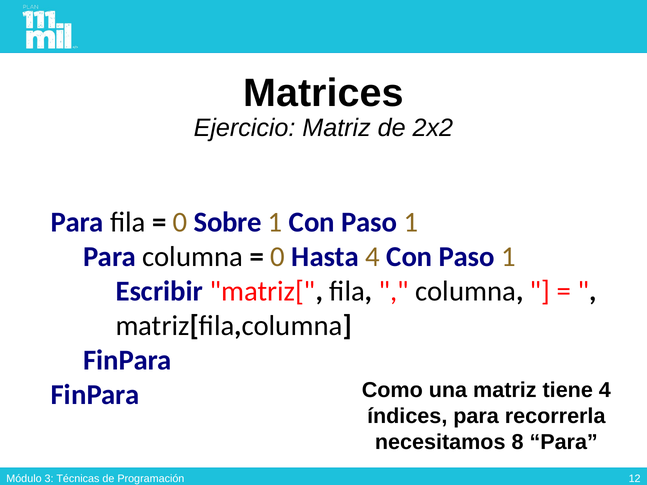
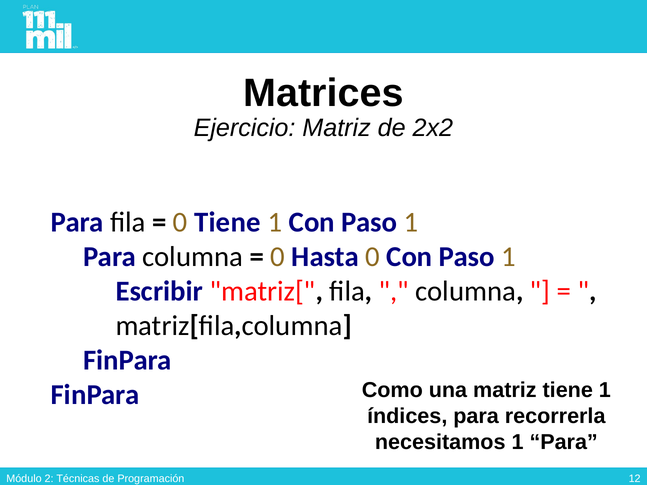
0 Sobre: Sobre -> Tiene (227, 222)
Hasta 4: 4 -> 0 (373, 257)
matriz tiene 4: 4 -> 1 (605, 391)
necesitamos 8: 8 -> 1 (518, 442)
3: 3 -> 2 (49, 479)
